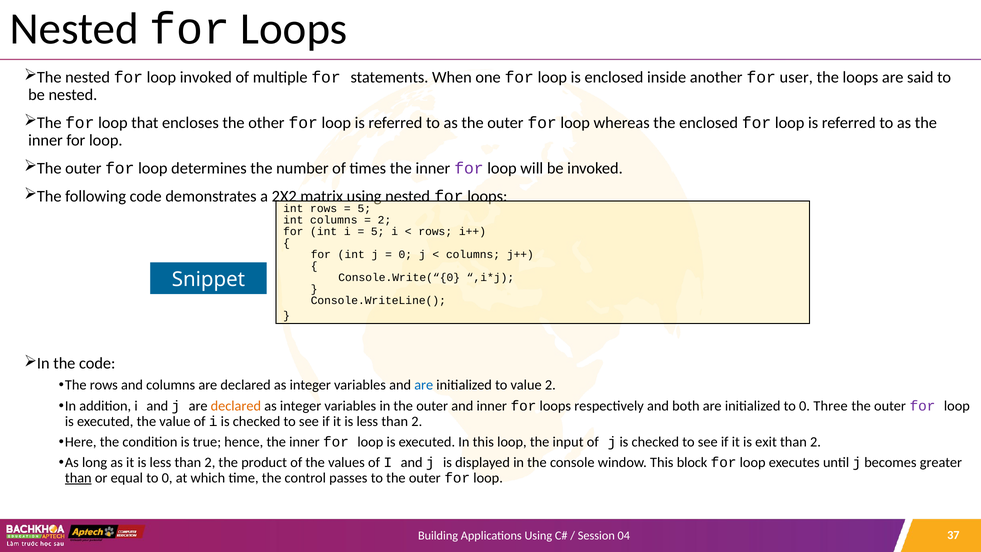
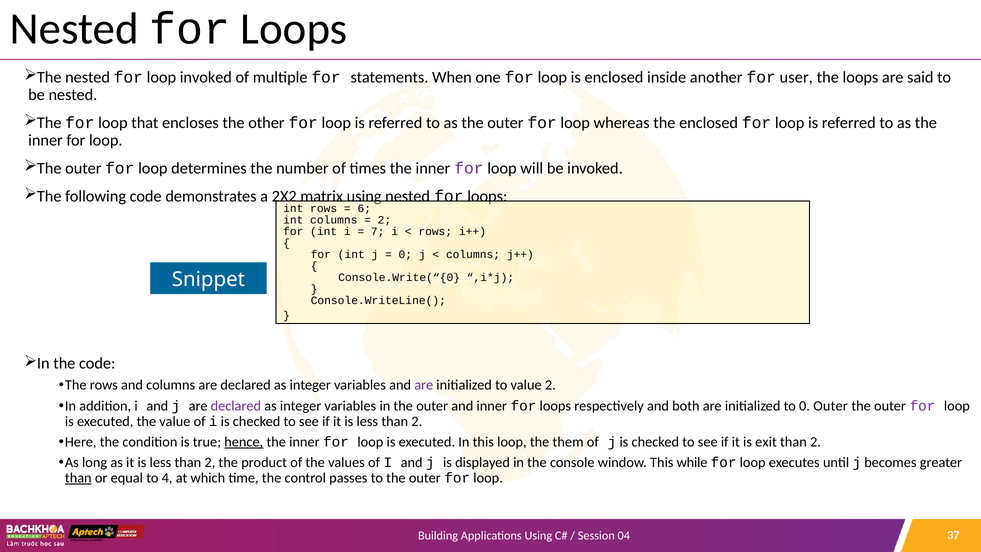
5: 5 -> 6 (364, 208)
5: 5 -> 7 (378, 231)
are colour: blue -> purple (424, 385)
declared colour: orange -> purple (236, 406)
0 Three: Three -> Outer (831, 406)
hence underline: none -> present (244, 442)
input: input -> them (568, 442)
block: block -> while (692, 462)
equal to 0: 0 -> 4 (167, 478)
